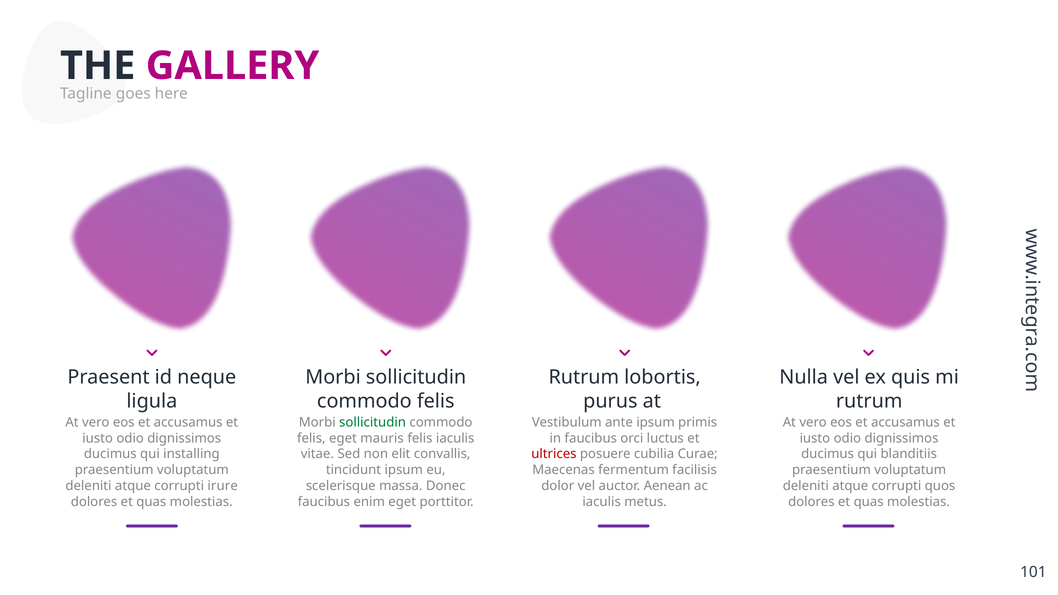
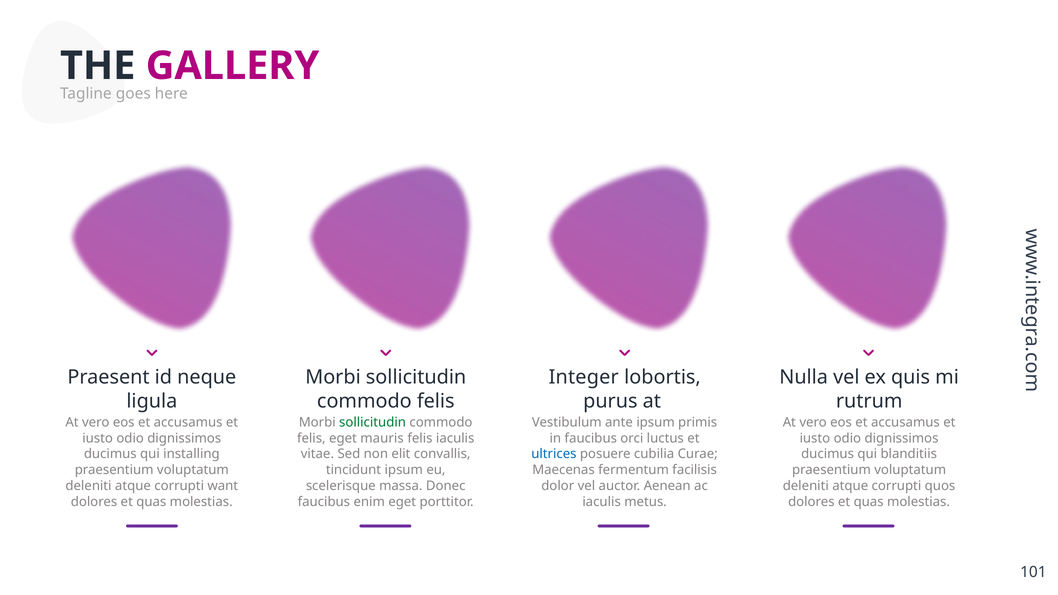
Rutrum: Rutrum -> Integer (584, 377)
ultrices colour: red -> blue (554, 454)
irure: irure -> want (223, 486)
